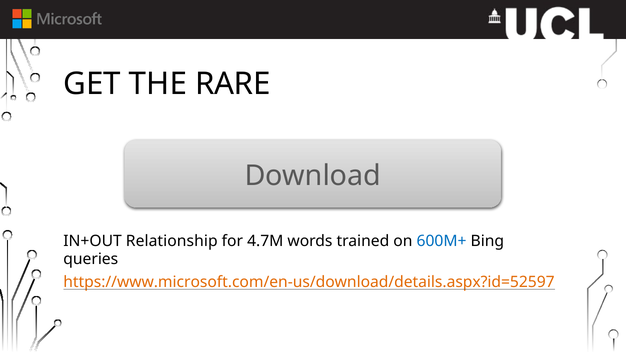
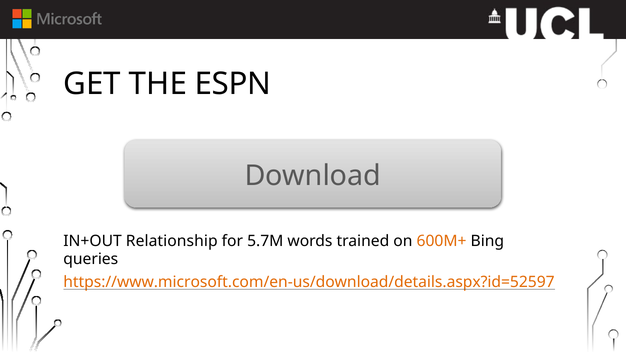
RARE: RARE -> ESPN (233, 84)
4.7M: 4.7M -> 5.7M (265, 241)
600M+ colour: blue -> orange (442, 241)
